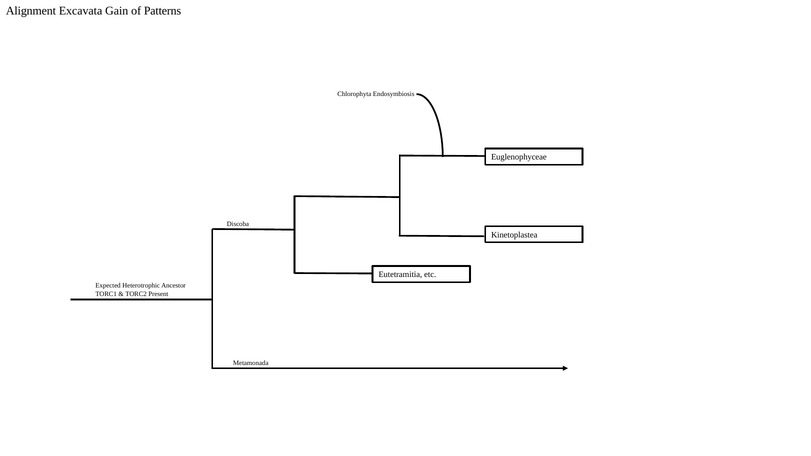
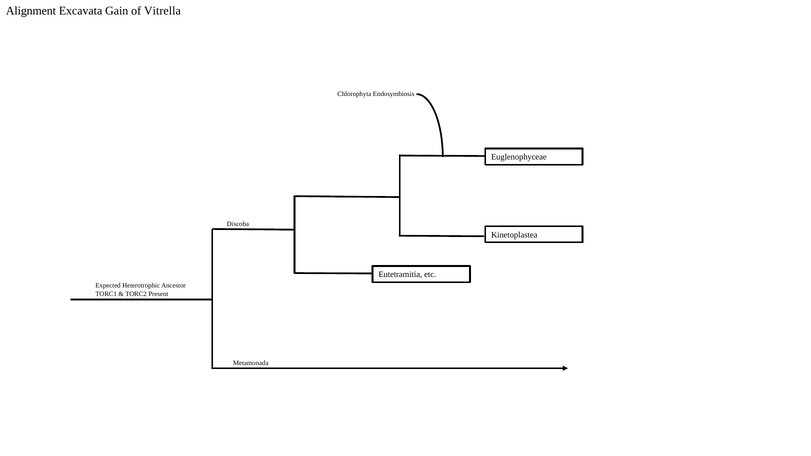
Patterns: Patterns -> Vitrella (162, 11)
